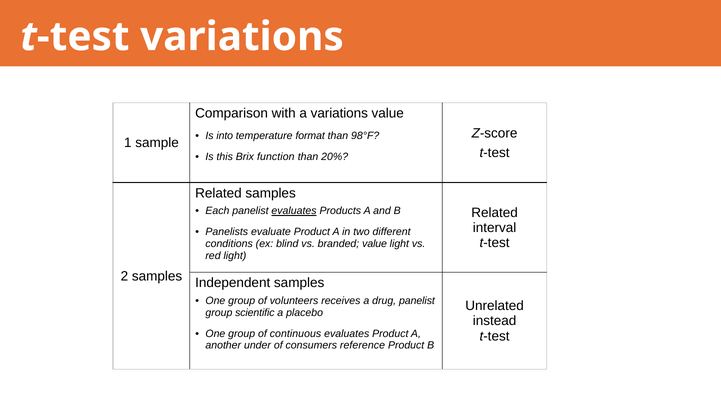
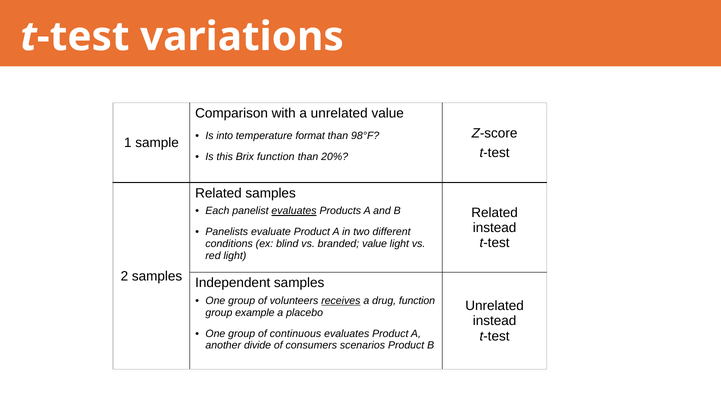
a variations: variations -> unrelated (339, 113)
interval: interval -> instead (495, 227)
receives underline: none -> present (341, 301)
drug panelist: panelist -> function (417, 301)
scientific: scientific -> example (255, 312)
under: under -> divide (258, 345)
reference: reference -> scenarios (363, 345)
